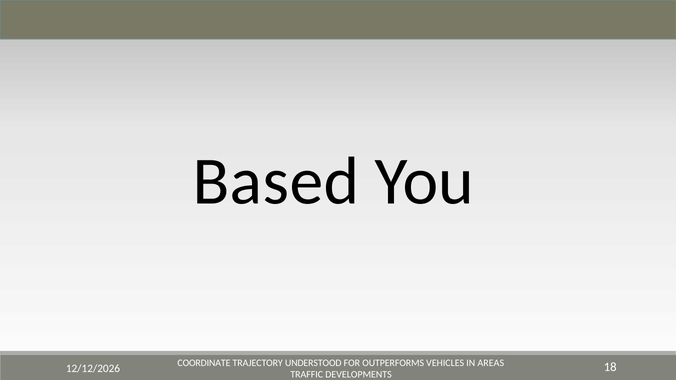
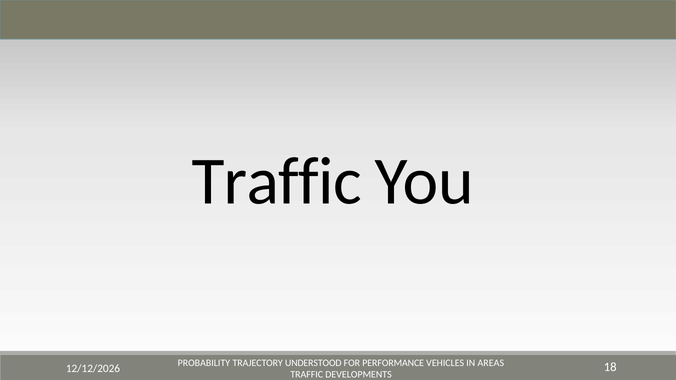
Based: Based -> Traffic (277, 181)
COORDINATE: COORDINATE -> PROBABILITY (204, 363)
OUTPERFORMS: OUTPERFORMS -> PERFORMANCE (393, 363)
